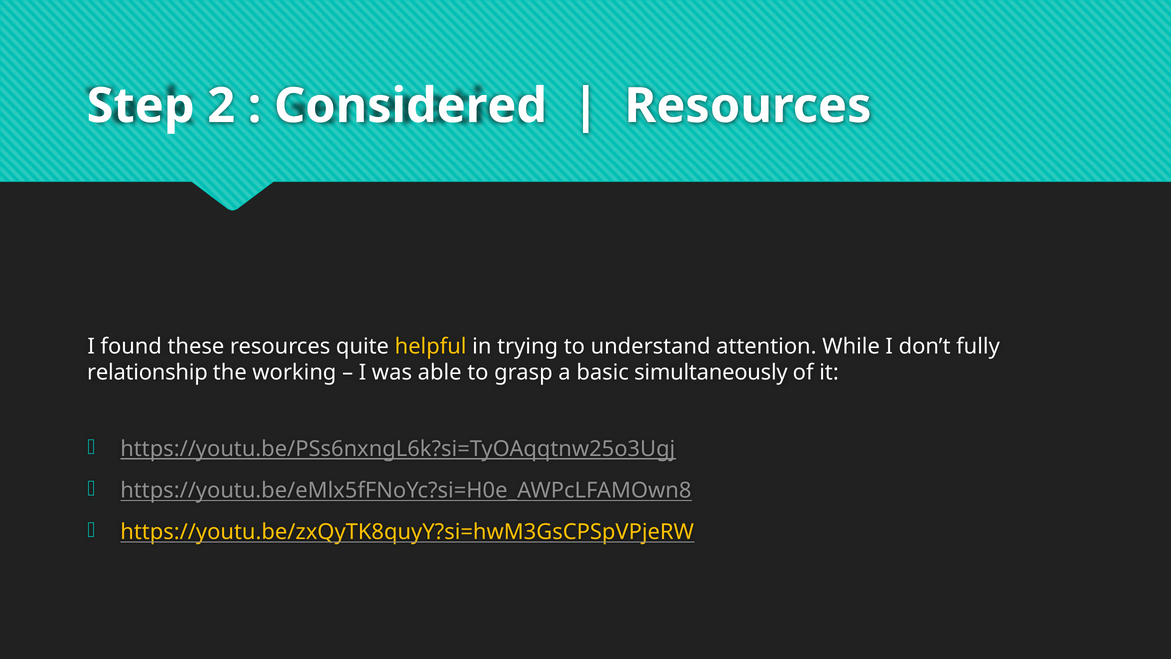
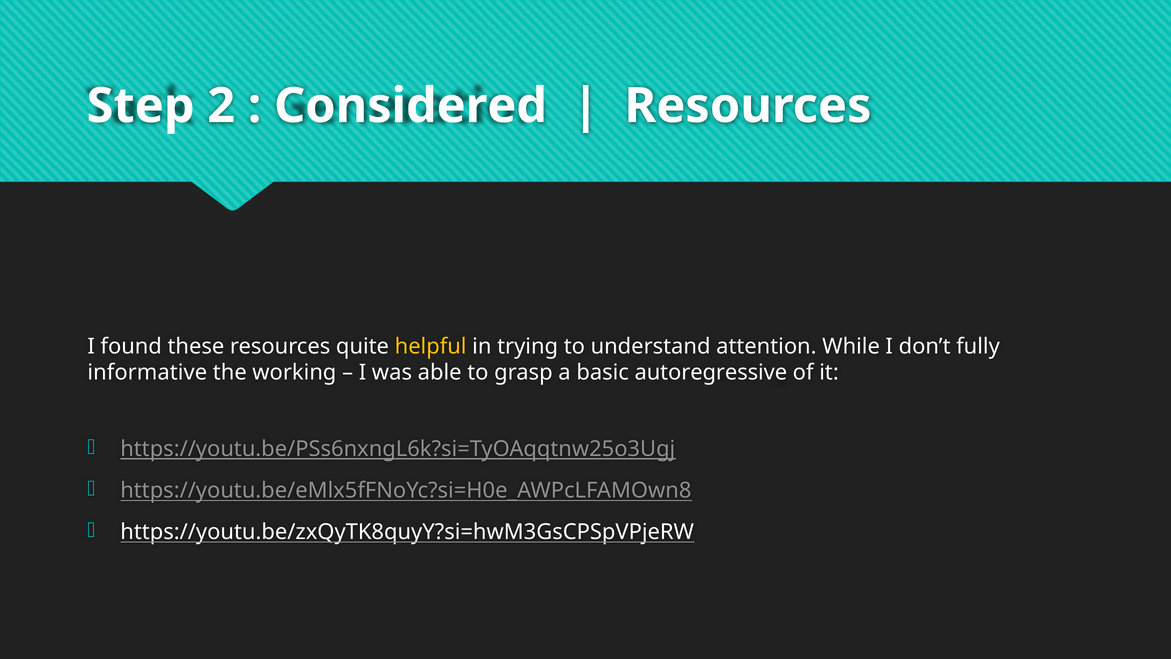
relationship: relationship -> informative (147, 372)
simultaneously: simultaneously -> autoregressive (711, 372)
https://youtu.be/zxQyTK8quyY?si=hwM3GsCPSpVPjeRW colour: yellow -> white (407, 532)
